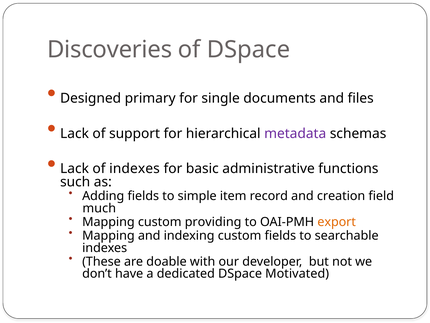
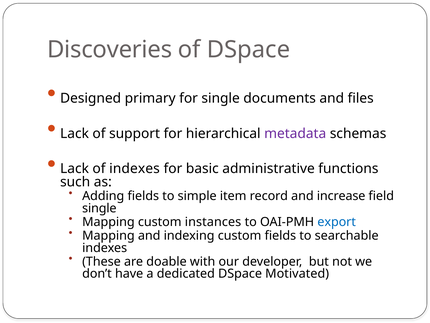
creation: creation -> increase (341, 196)
much: much -> single (99, 208)
providing: providing -> instances (213, 222)
export colour: orange -> blue (337, 222)
